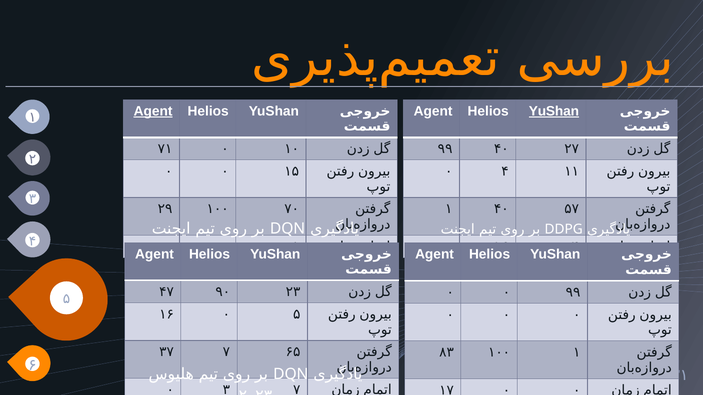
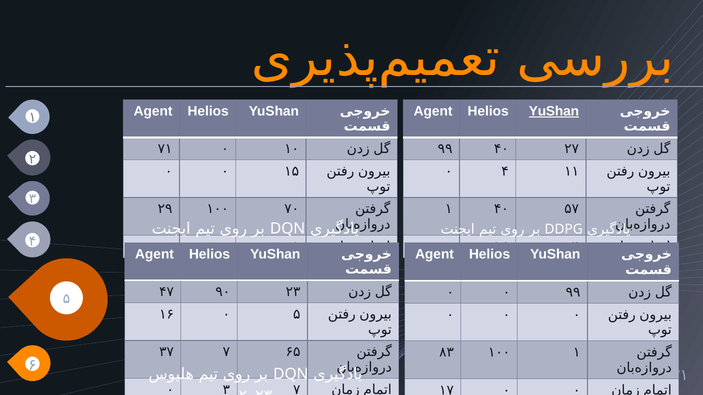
Agent underline: present -> none (153, 111)
